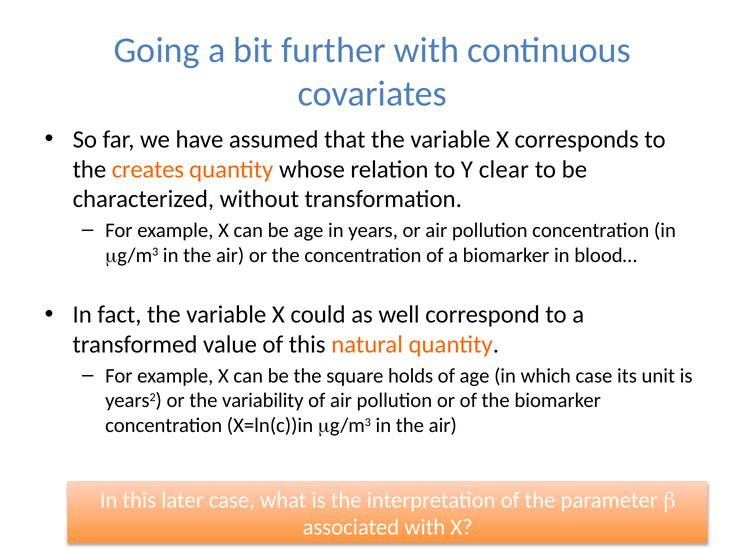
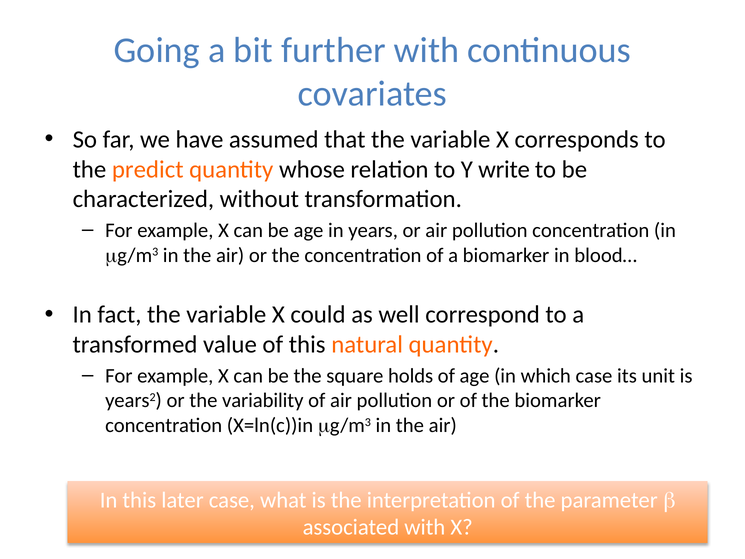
creates: creates -> predict (148, 169)
clear: clear -> write (504, 169)
